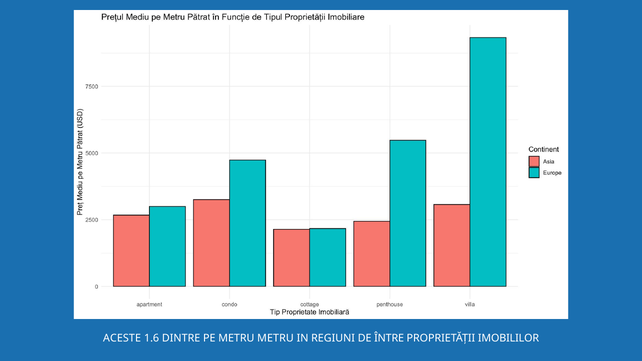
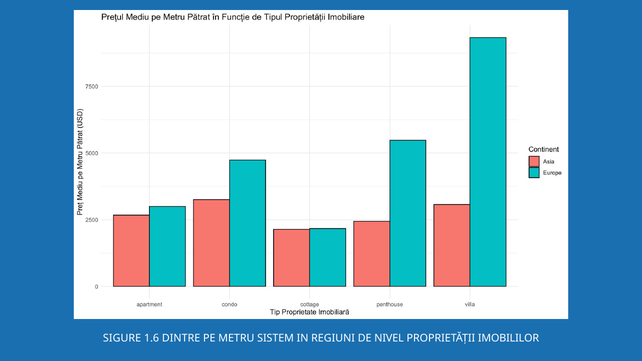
ACESTE: ACESTE -> SIGURE (122, 338)
METRU METRU: METRU -> SISTEM (276, 338)
ÎNTRE: ÎNTRE -> NIVEL (389, 338)
